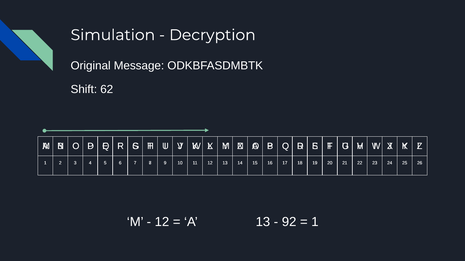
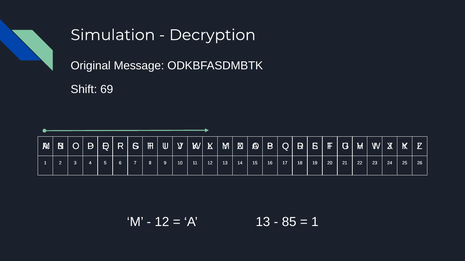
62: 62 -> 69 (107, 90)
92: 92 -> 85 (289, 222)
